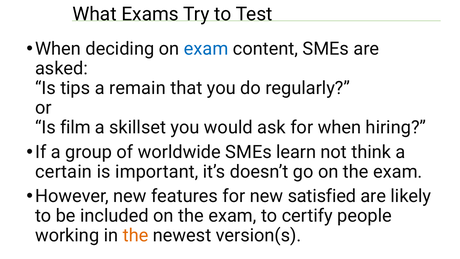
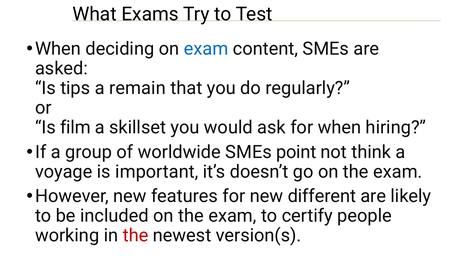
learn: learn -> point (296, 152)
certain: certain -> voyage (64, 172)
satisfied: satisfied -> different (322, 196)
the colour: orange -> red (136, 235)
